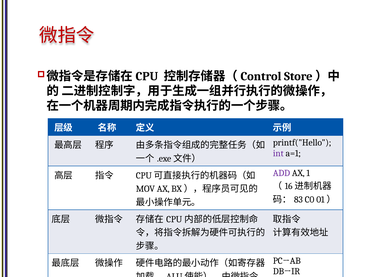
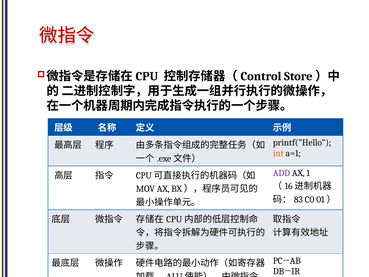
int colour: purple -> orange (278, 153)
